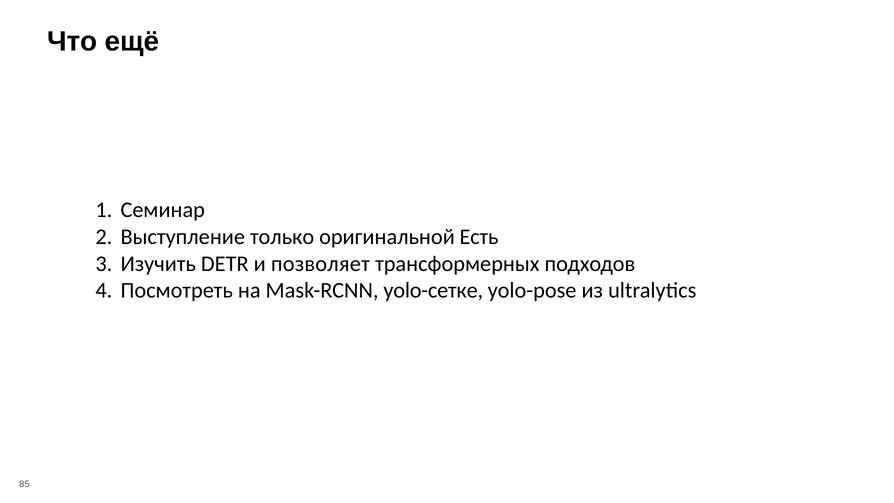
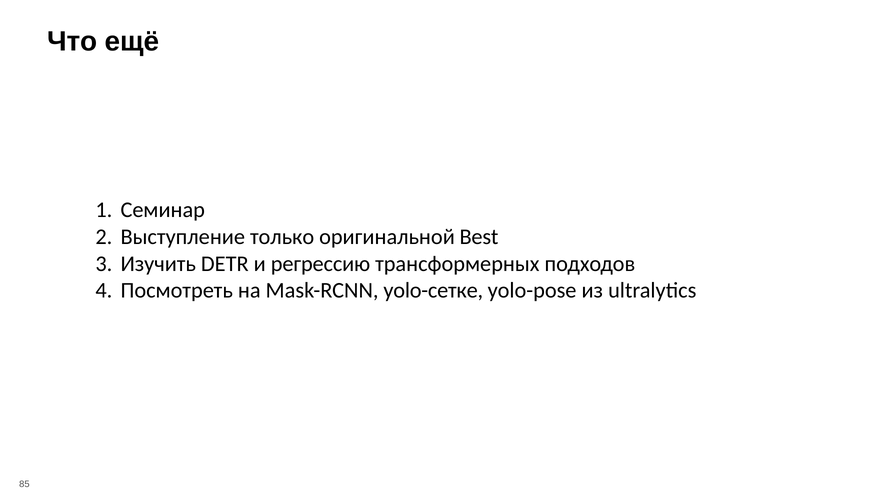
Есть: Есть -> Best (479, 237)
позволяет: позволяет -> регрессию (321, 264)
